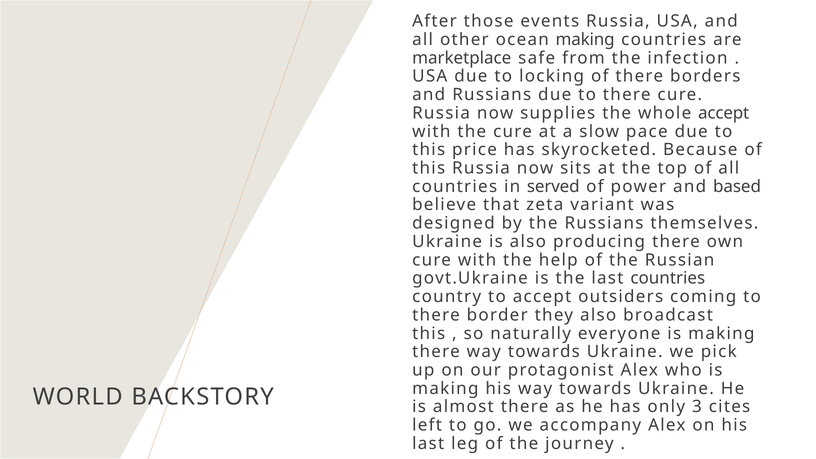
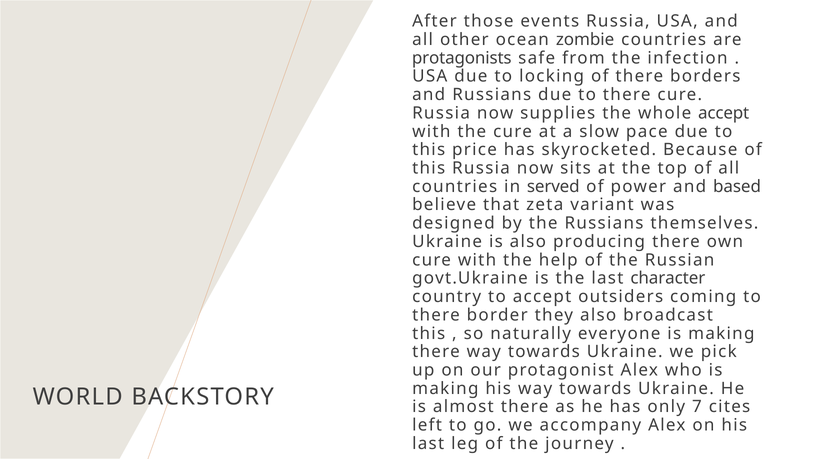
ocean making: making -> zombie (585, 40)
marketplace: marketplace -> protagonists (462, 58)
last countries: countries -> character (668, 278)
3: 3 -> 7 (697, 407)
